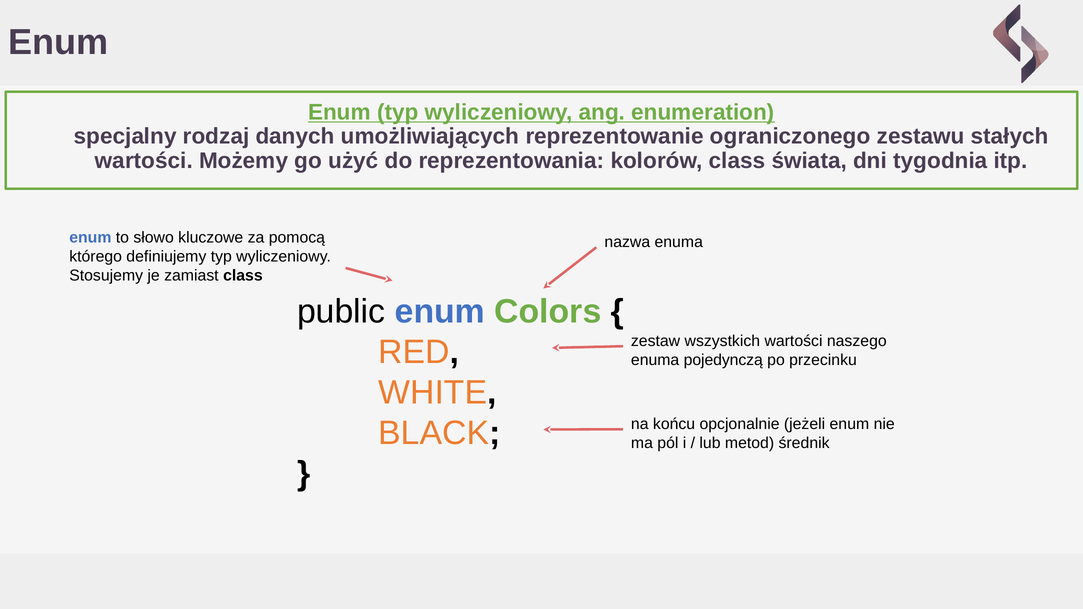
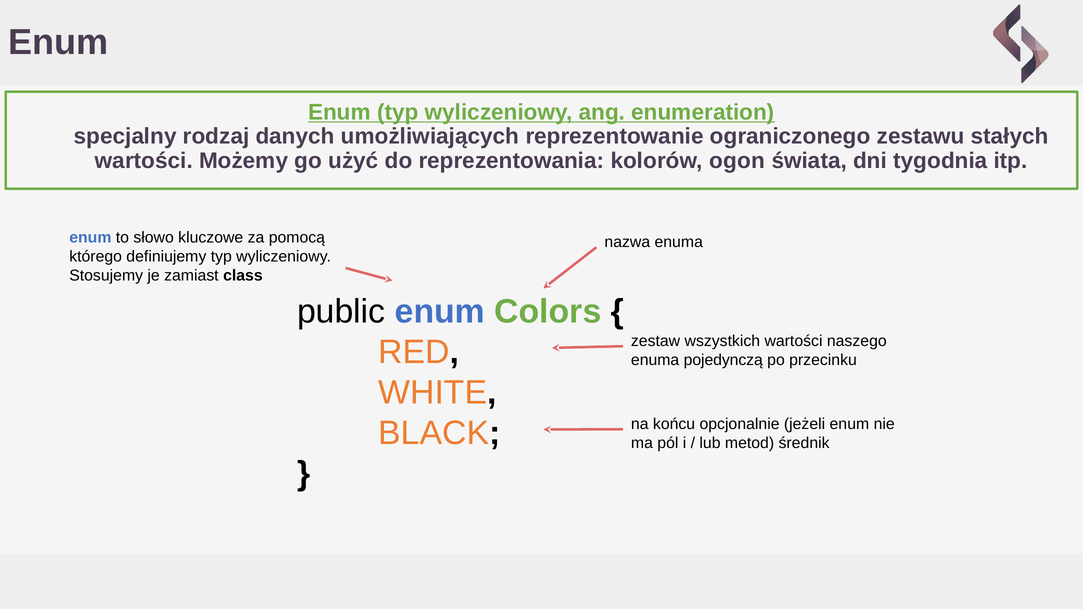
kolorów class: class -> ogon (737, 161)
